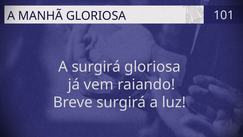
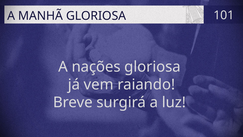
A surgirá: surgirá -> nações (96, 67)
